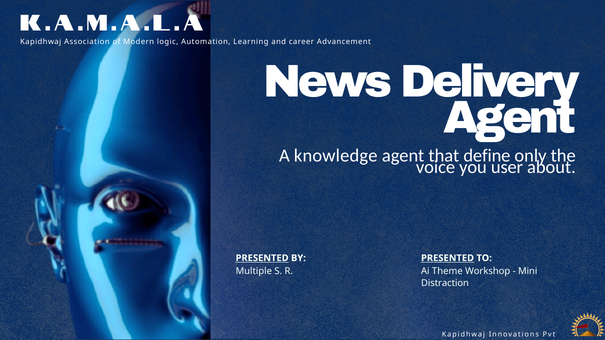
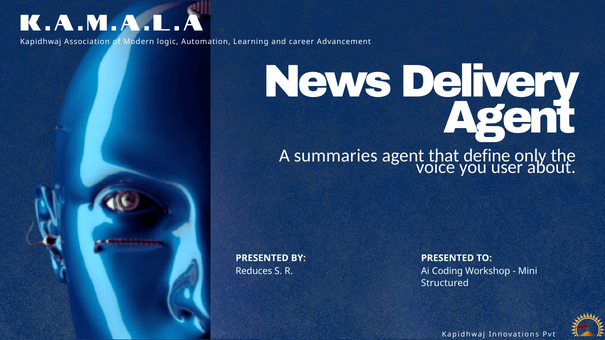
knowledge: knowledge -> summaries (336, 156)
PRESENTED underline: present -> none (262, 258)
PRESENTED underline: present -> none (448, 258)
Multiple: Multiple -> Reduces (254, 271)
Theme: Theme -> Coding (447, 271)
Distraction: Distraction -> Structured (445, 284)
